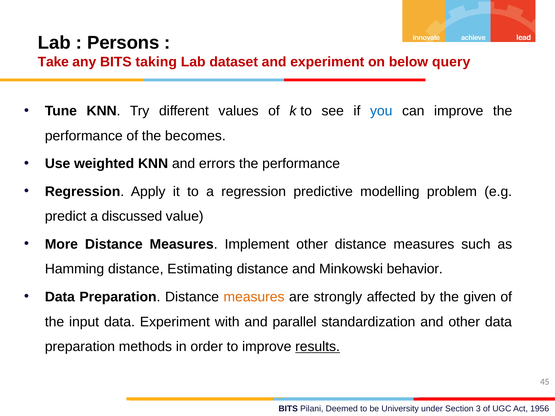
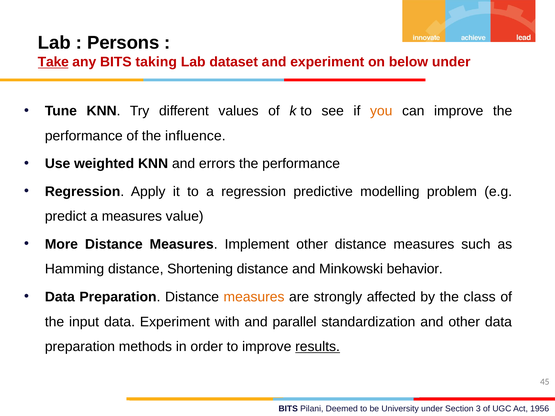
Take underline: none -> present (53, 62)
below query: query -> under (451, 62)
you colour: blue -> orange (381, 111)
becomes: becomes -> influence (195, 136)
a discussed: discussed -> measures (132, 217)
Estimating: Estimating -> Shortening (200, 269)
given: given -> class (480, 297)
